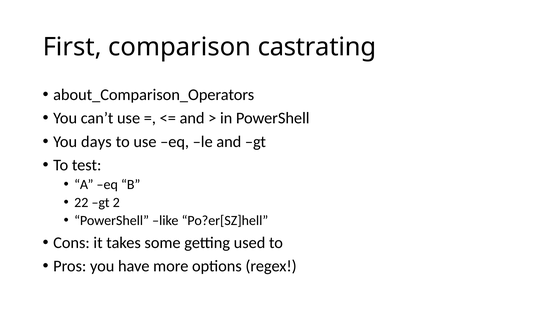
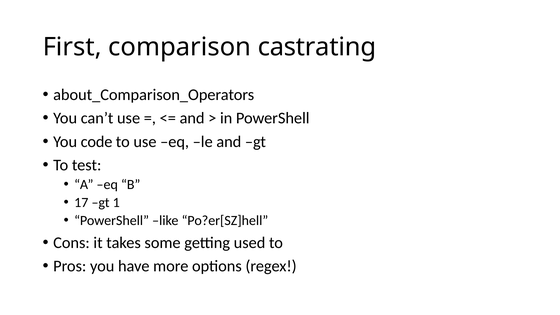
days: days -> code (97, 142)
22: 22 -> 17 (81, 202)
2: 2 -> 1 (116, 202)
